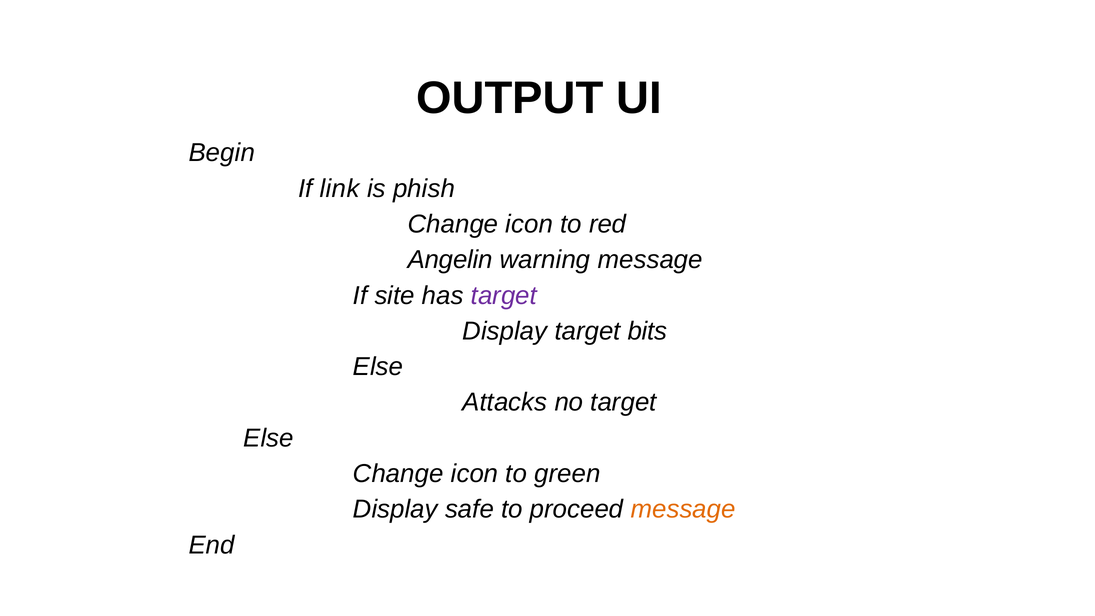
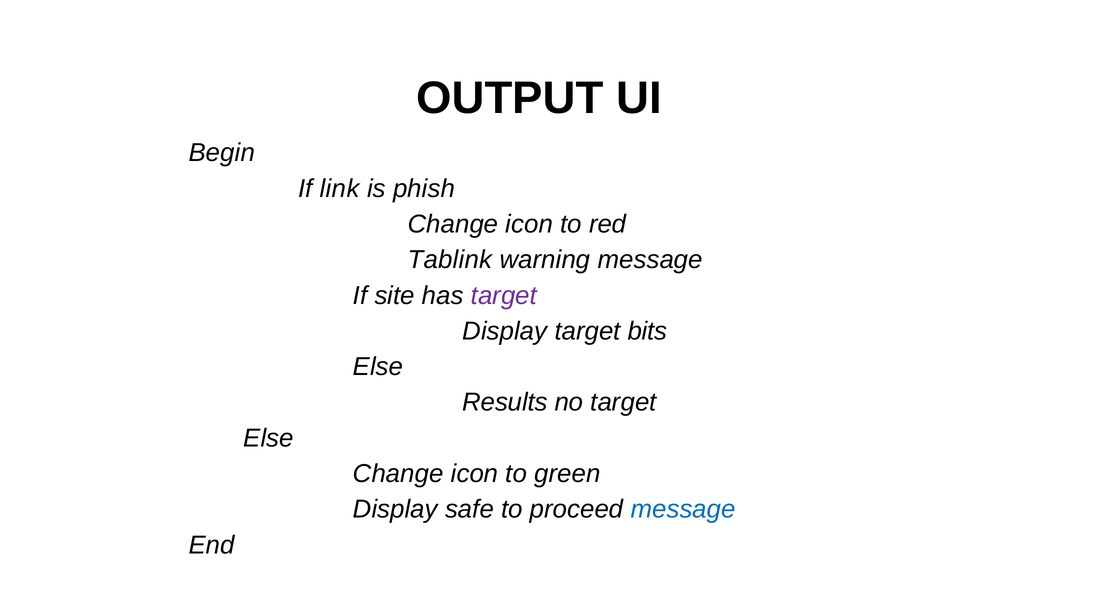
Angelin: Angelin -> Tablink (450, 260)
Attacks: Attacks -> Results (505, 402)
message colour: orange -> blue (683, 509)
